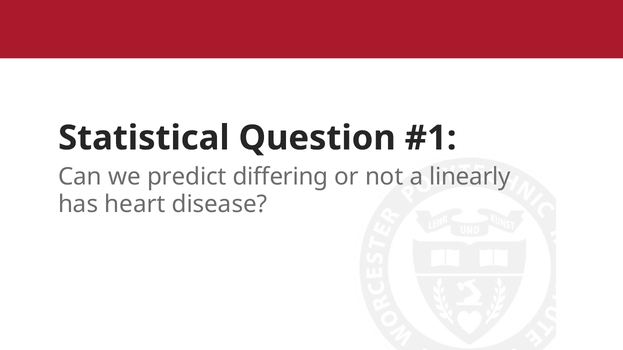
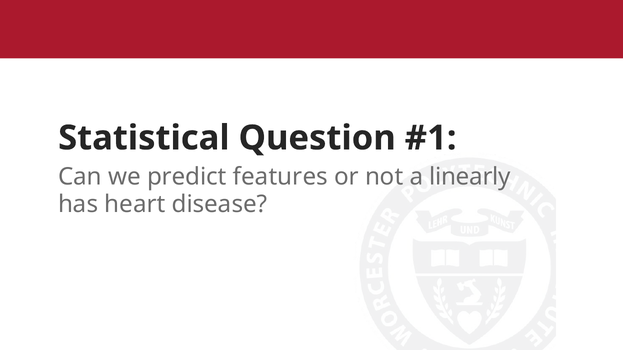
differing: differing -> features (280, 177)
